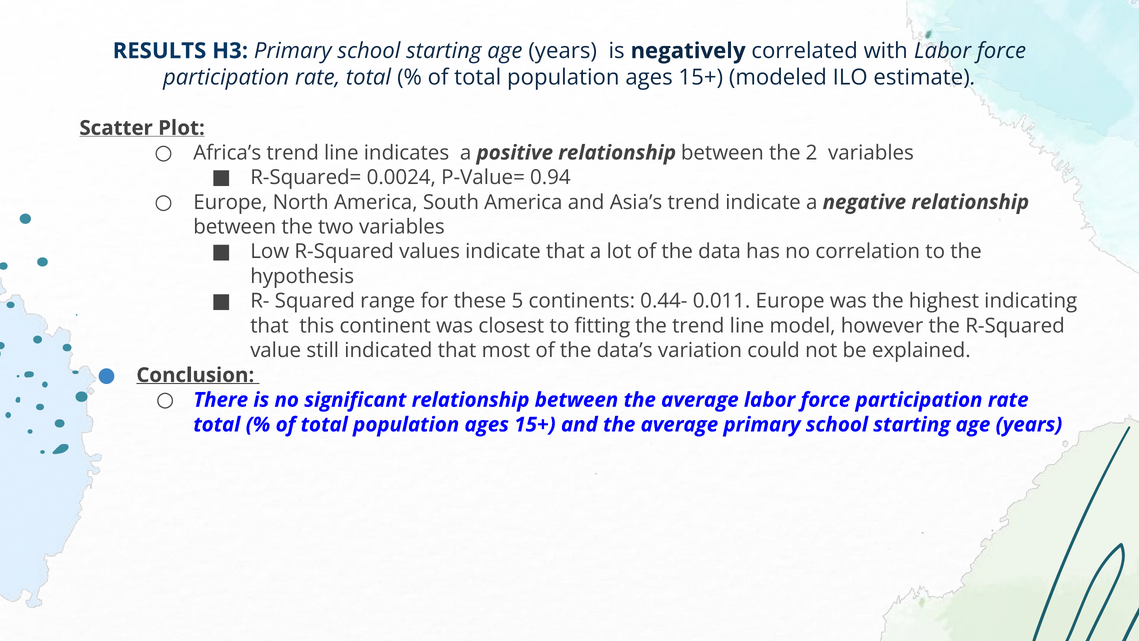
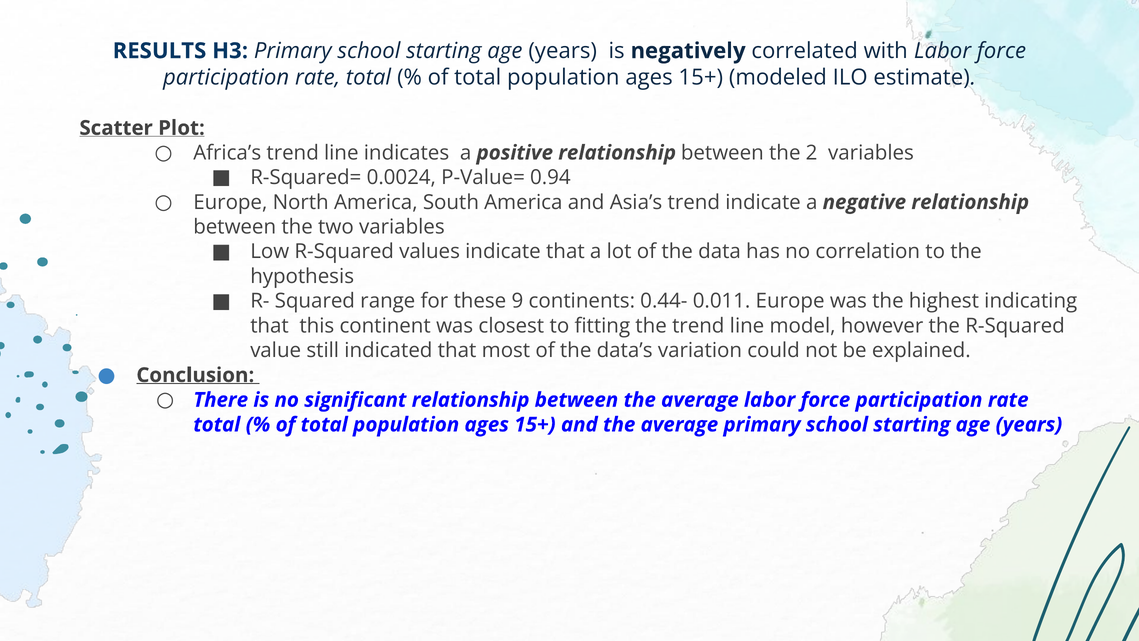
5: 5 -> 9 (517, 301)
